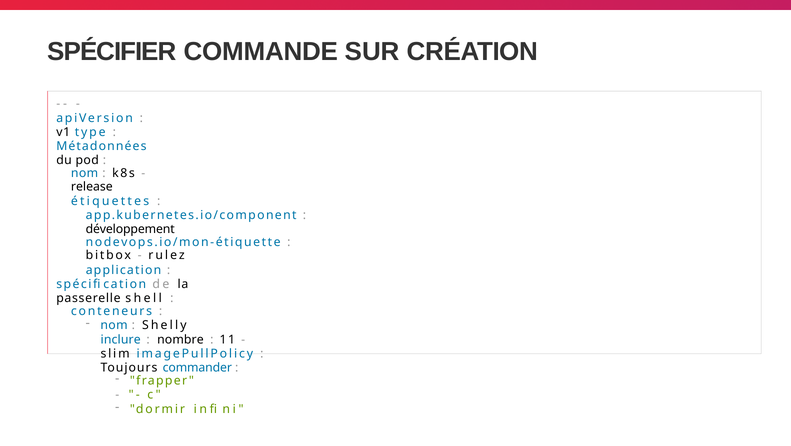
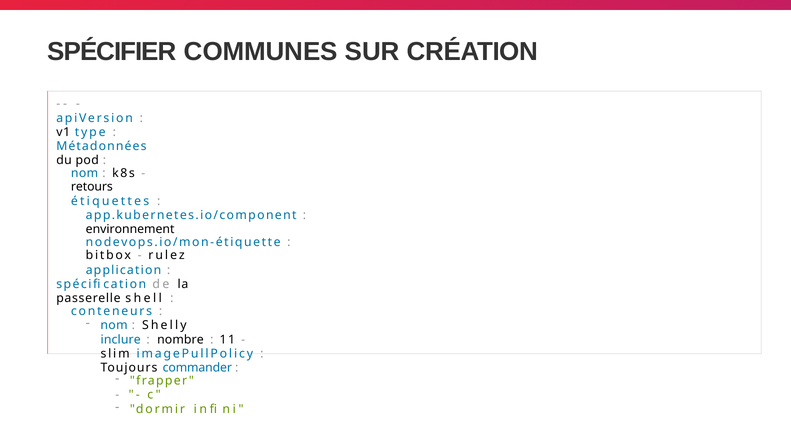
COMMANDE: COMMANDE -> COMMUNES (261, 52)
release: release -> retours (92, 186)
développement: développement -> environnement (130, 229)
